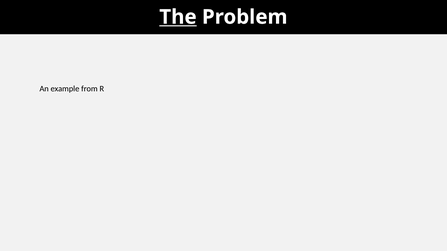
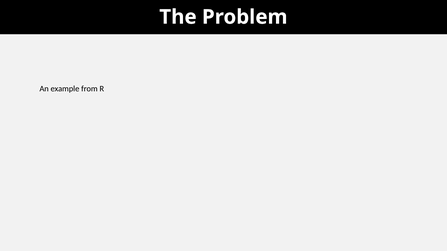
The underline: present -> none (178, 17)
